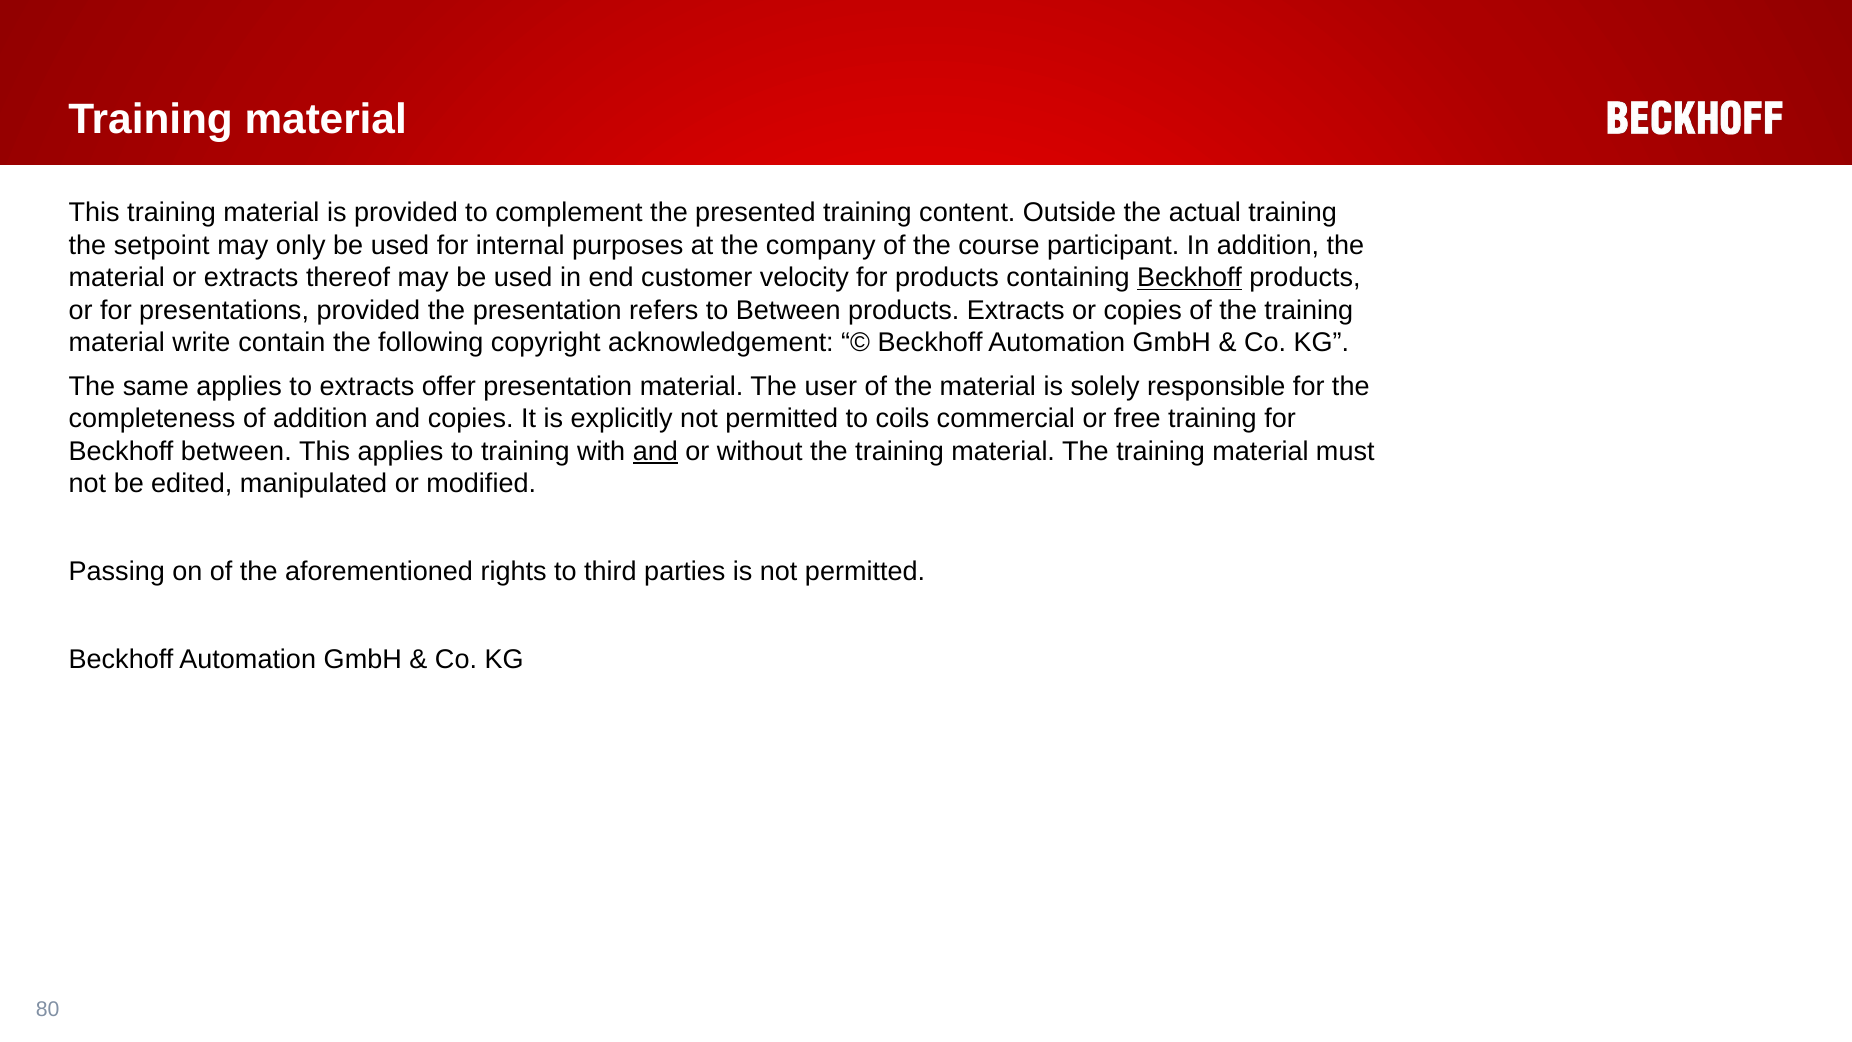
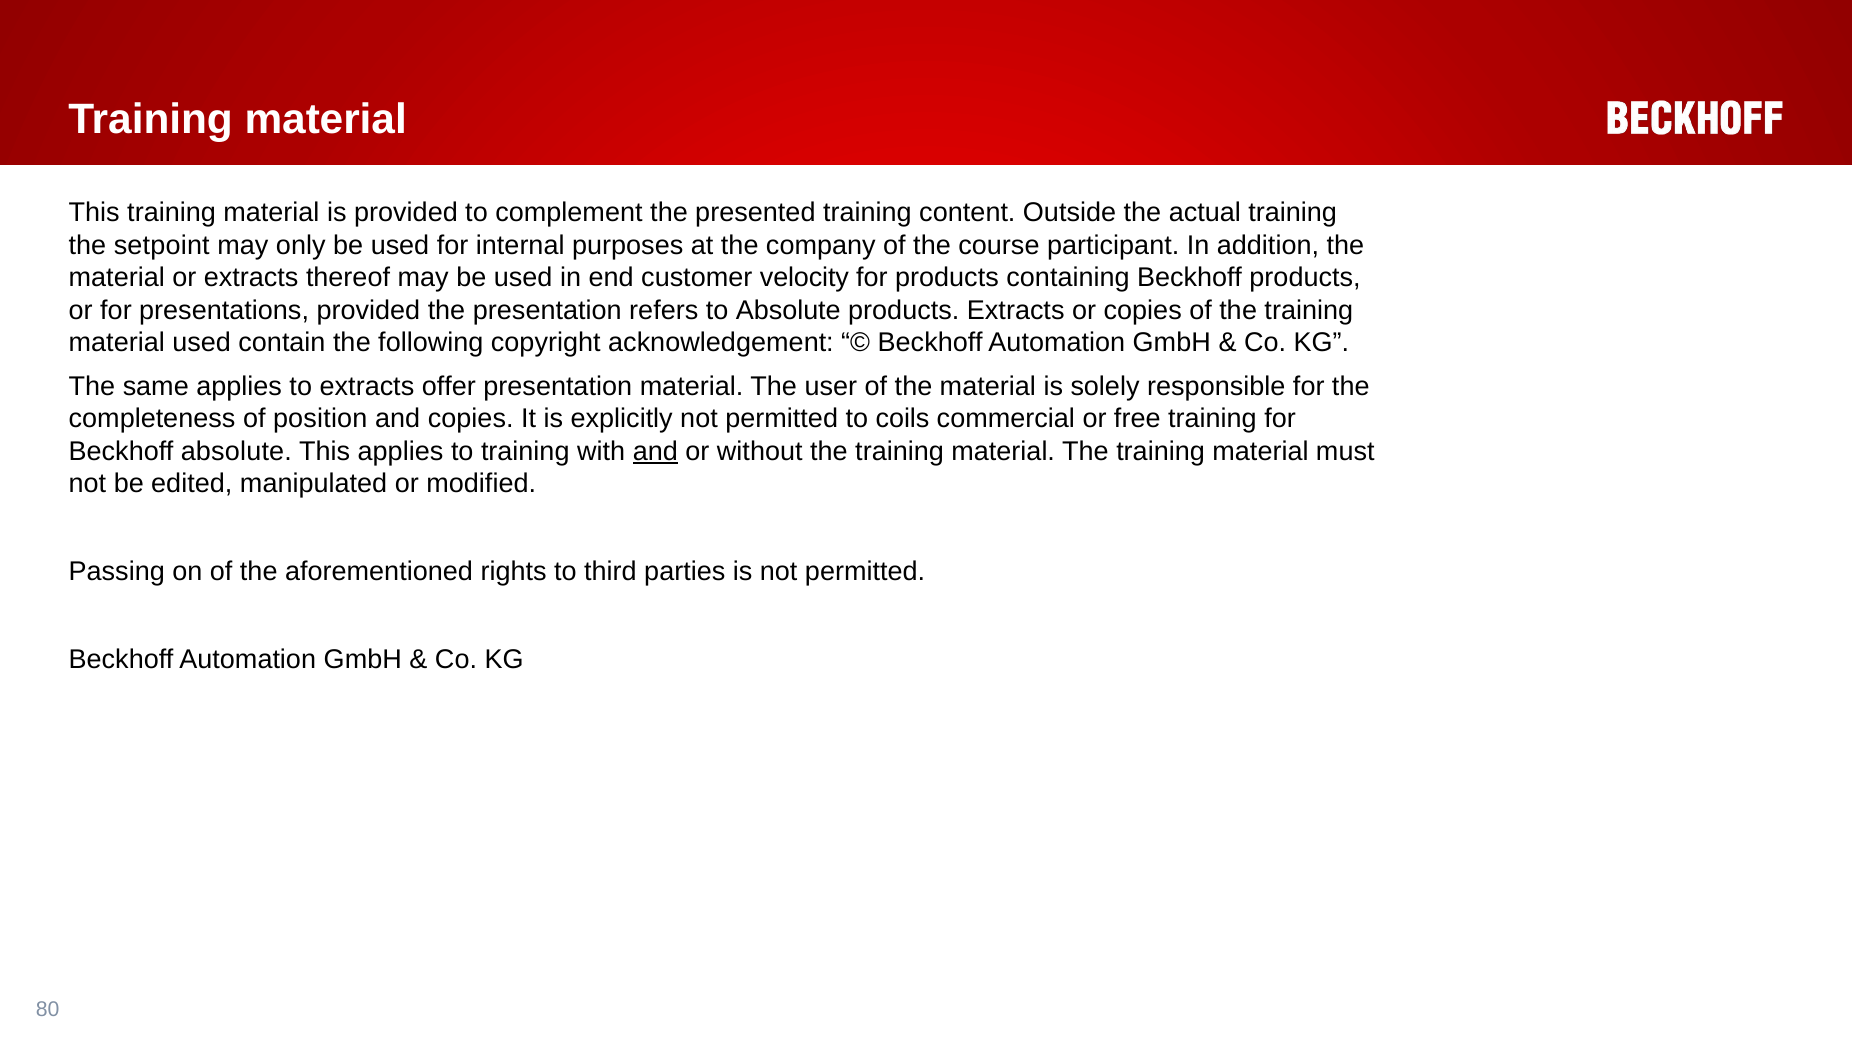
Beckhoff underline: present -> none (1190, 278)
to Between: Between -> Absolute (788, 310)
material write: write -> used (202, 342)
of addition: addition -> position (320, 419)
Beckhoff between: between -> absolute (236, 451)
